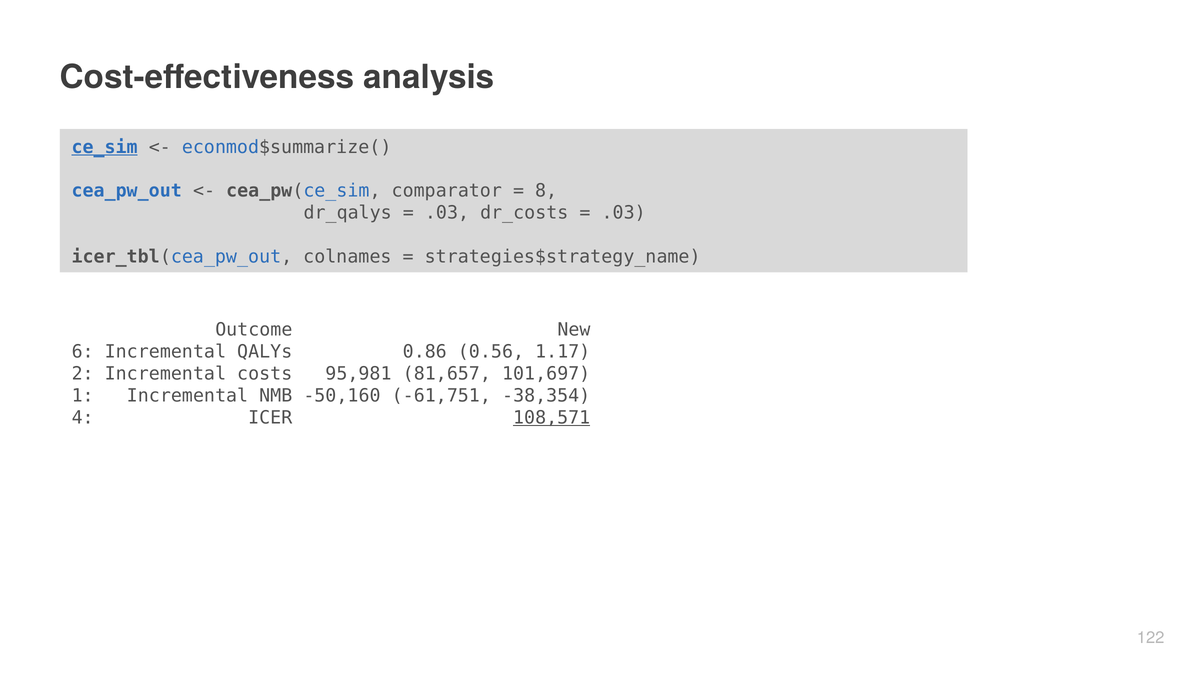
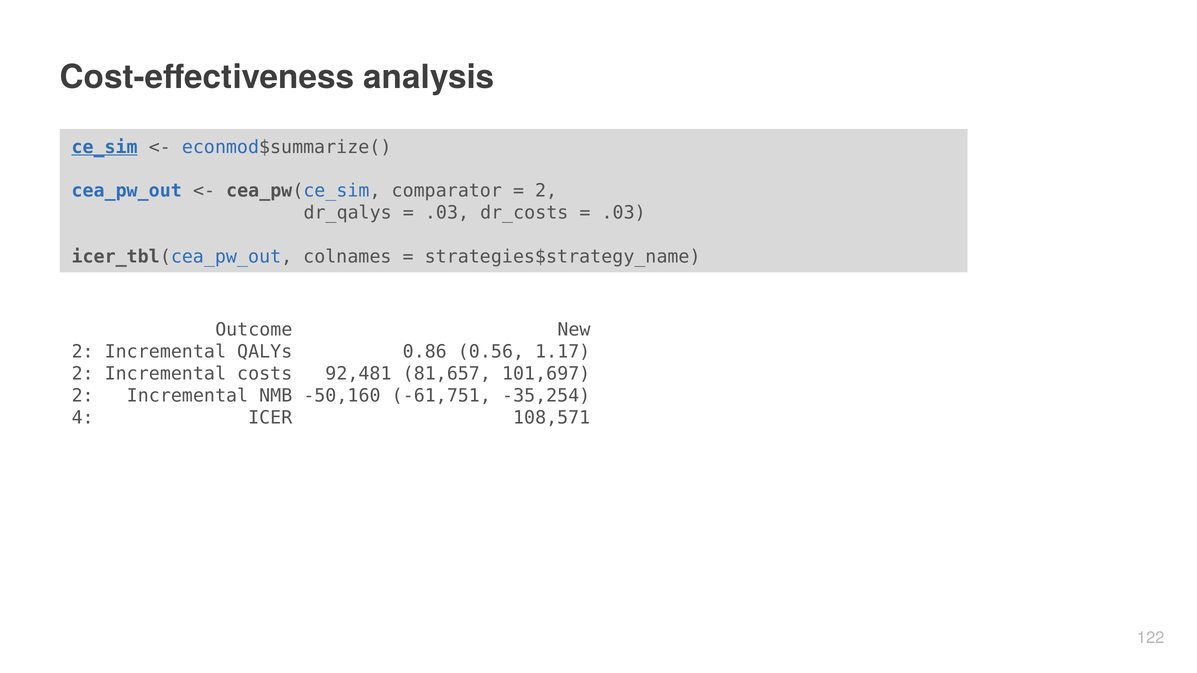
8: 8 -> 2 (546, 191)
6: 6 -> 2 (83, 352)
95,981: 95,981 -> 92,481 (358, 374)
1: 1 -> 2 (83, 396)
-38,354: -38,354 -> -35,254 (546, 396)
108,571 underline: present -> none (552, 418)
